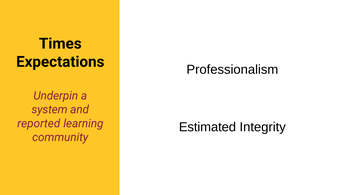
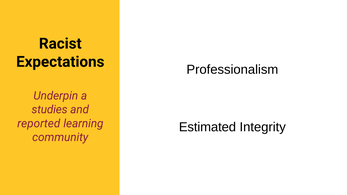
Times: Times -> Racist (60, 44)
system: system -> studies (50, 110)
